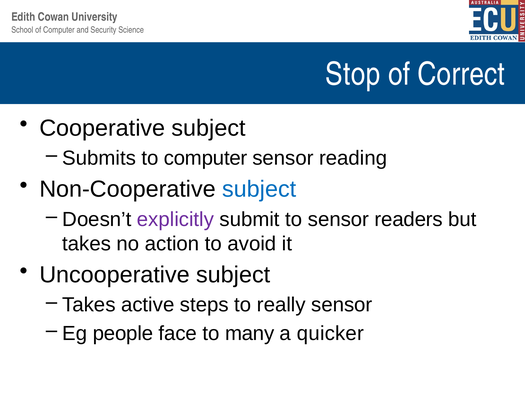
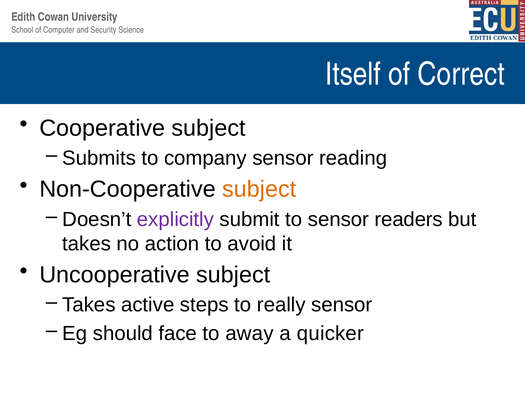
Stop: Stop -> Itself (353, 74)
to computer: computer -> company (205, 158)
subject colour: blue -> orange (259, 190)
people: people -> should (123, 334)
many: many -> away (249, 334)
